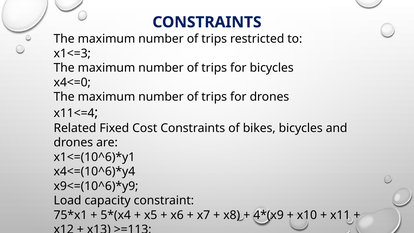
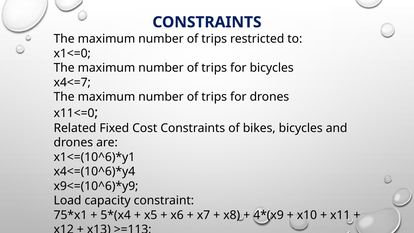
x1<=3: x1<=3 -> x1<=0 (72, 53)
x4<=0: x4<=0 -> x4<=7 (72, 82)
x11<=4: x11<=4 -> x11<=0 (74, 113)
